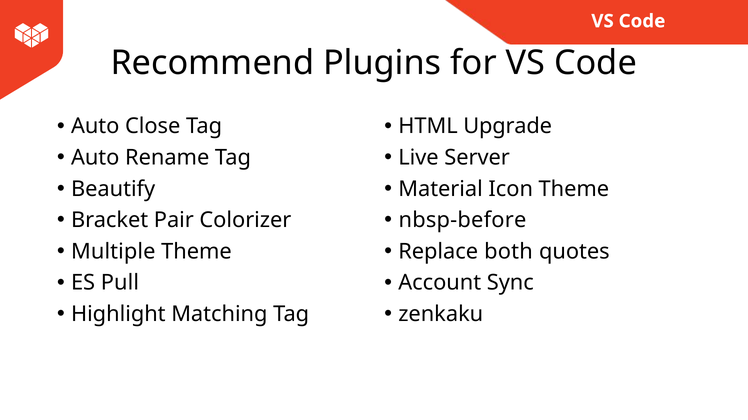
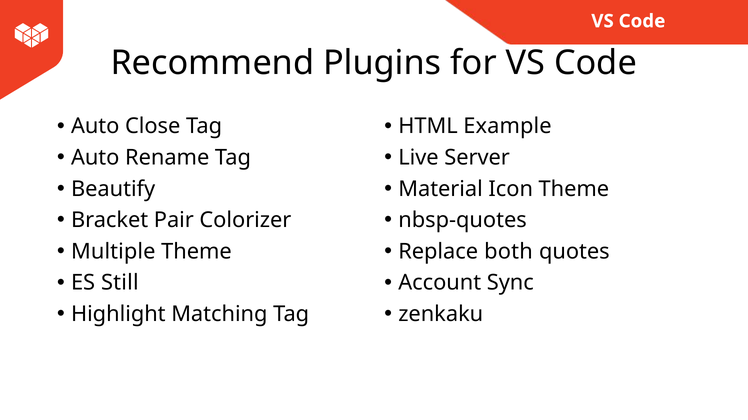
Upgrade: Upgrade -> Example (507, 126)
nbsp-before: nbsp-before -> nbsp-quotes (463, 221)
Pull: Pull -> Still (120, 283)
